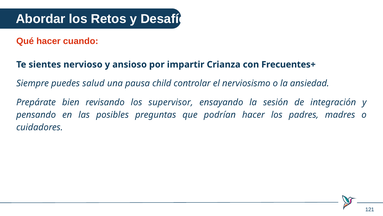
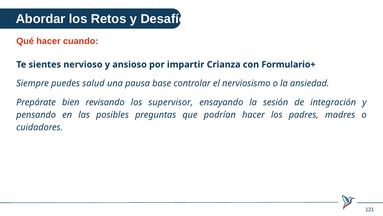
Frecuentes+: Frecuentes+ -> Formulario+ (288, 64)
child: child -> base (162, 83)
